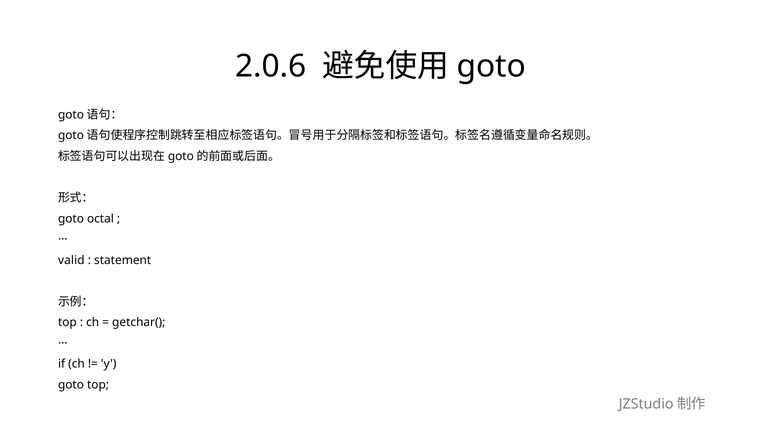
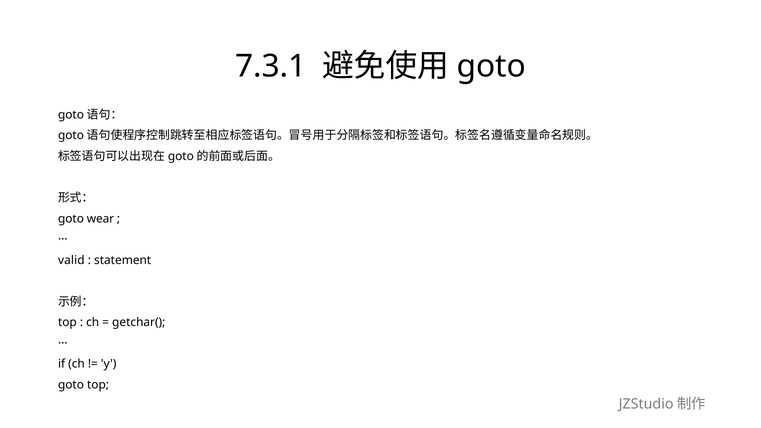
2.0.6: 2.0.6 -> 7.3.1 (271, 66)
octal: octal -> wear (100, 219)
